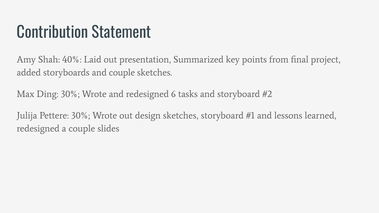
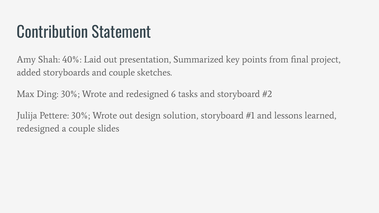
design sketches: sketches -> solution (181, 116)
